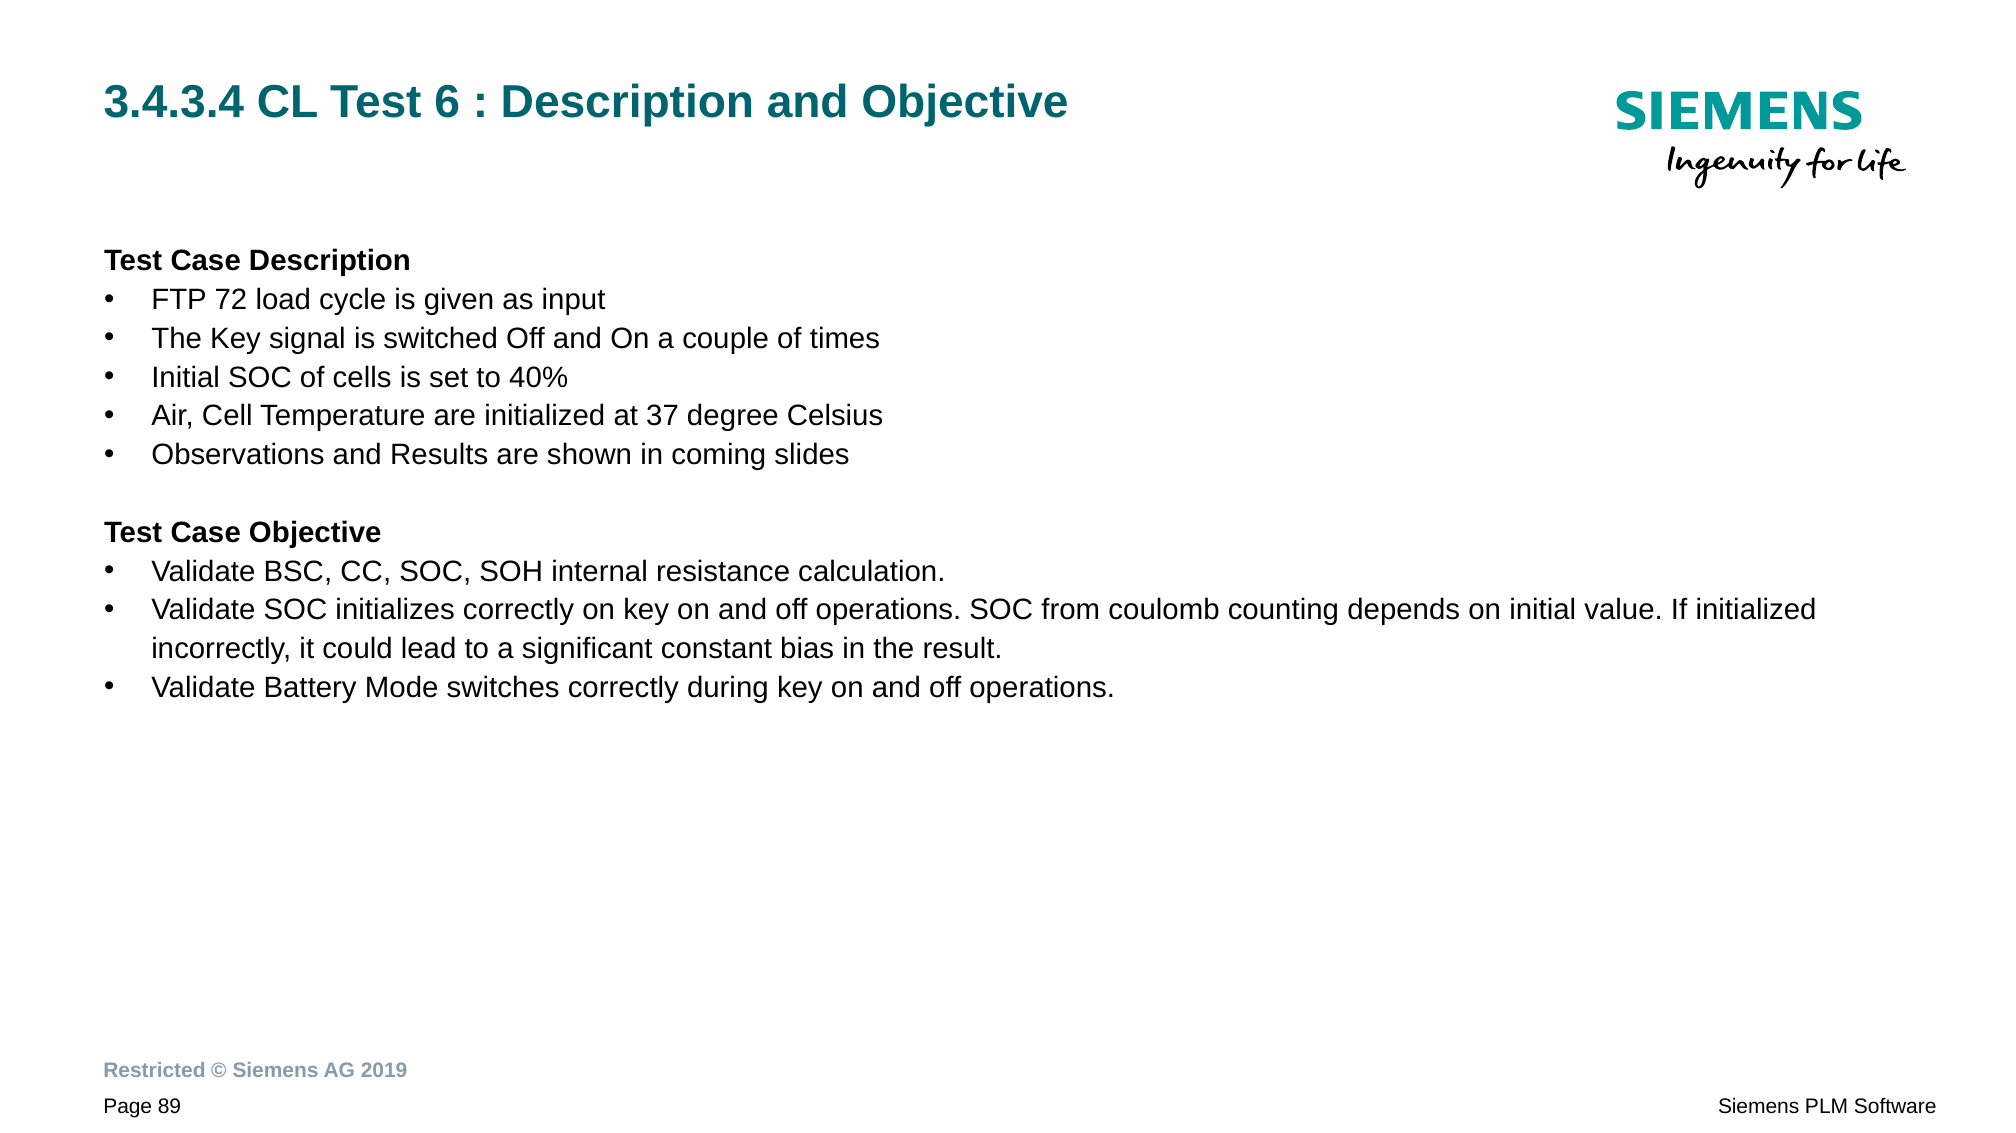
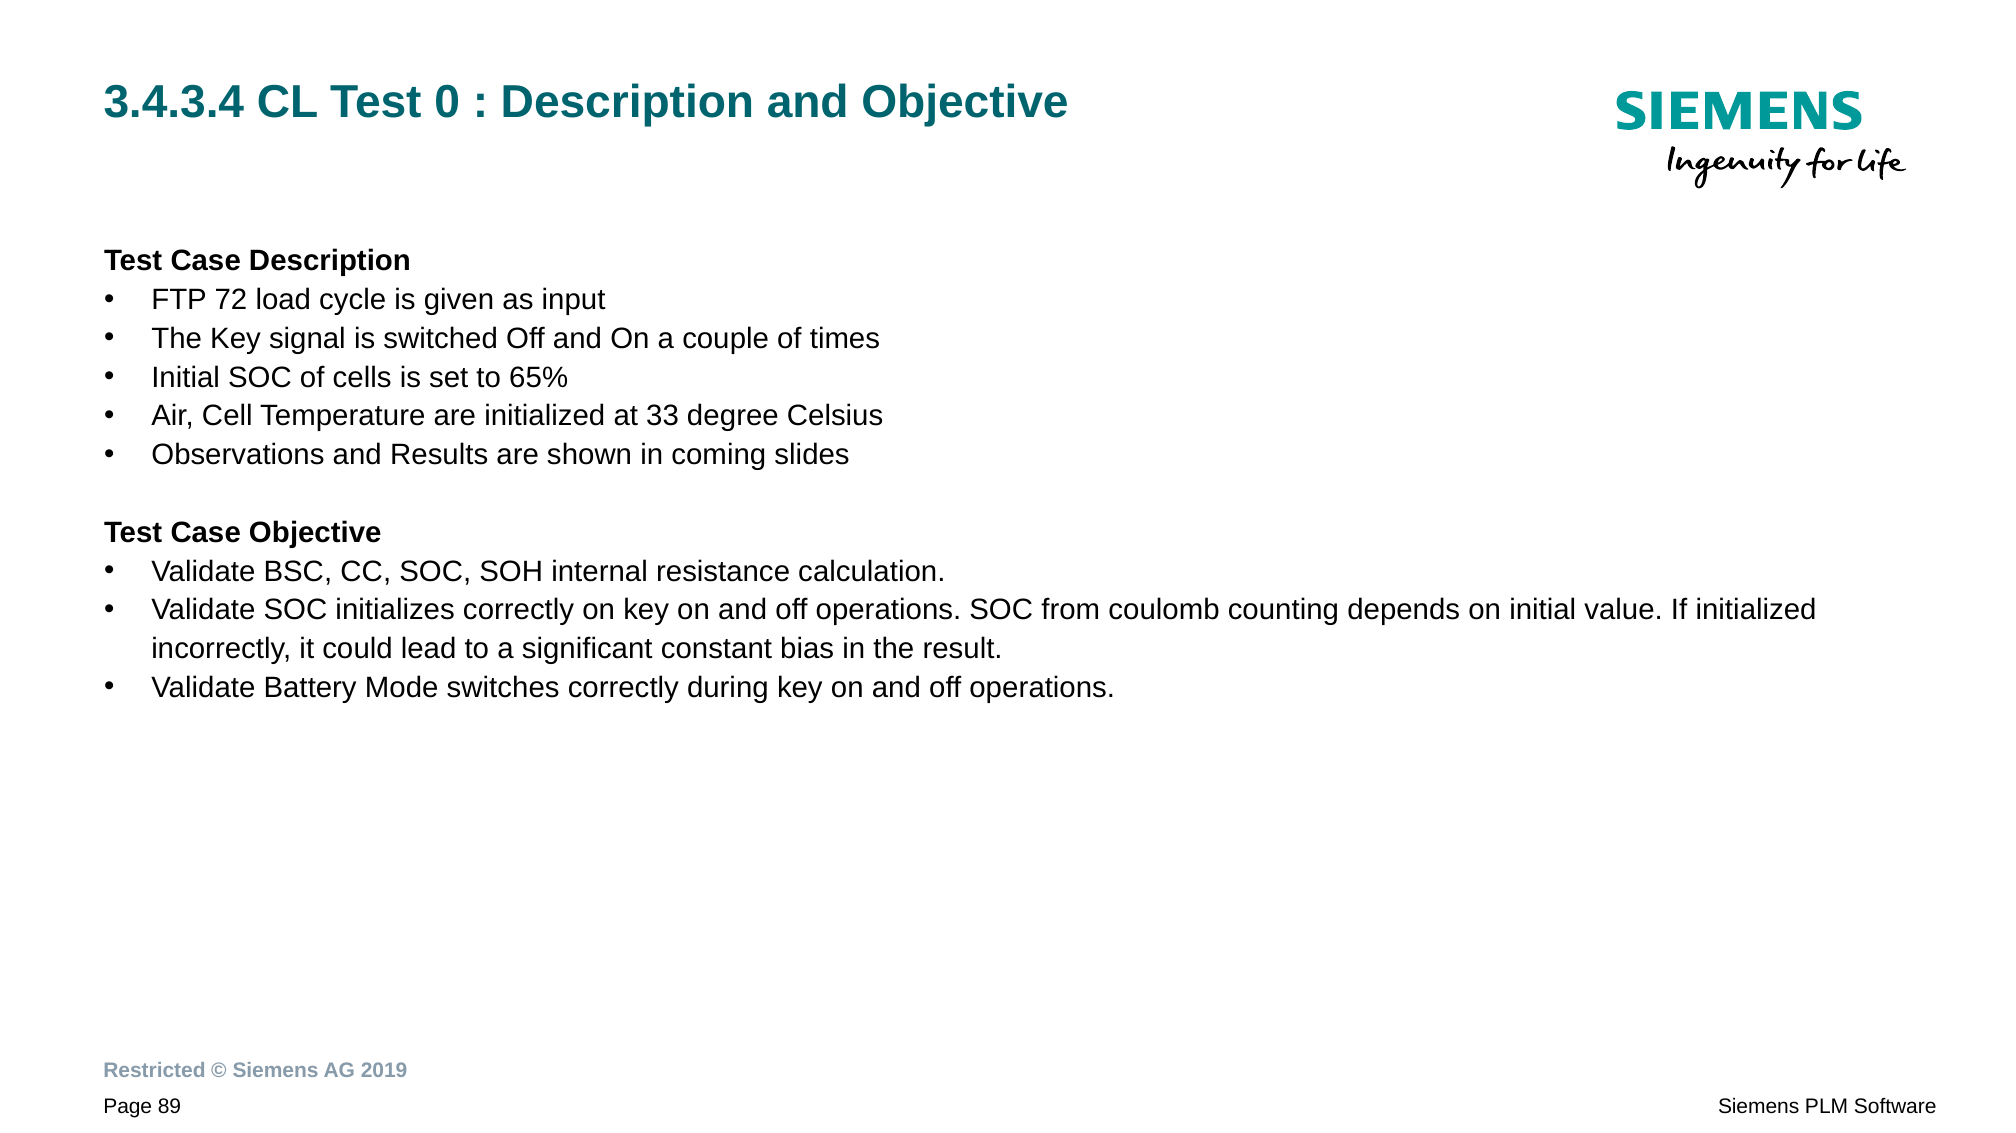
6: 6 -> 0 (447, 102)
40%: 40% -> 65% (539, 378)
37: 37 -> 33 (663, 416)
